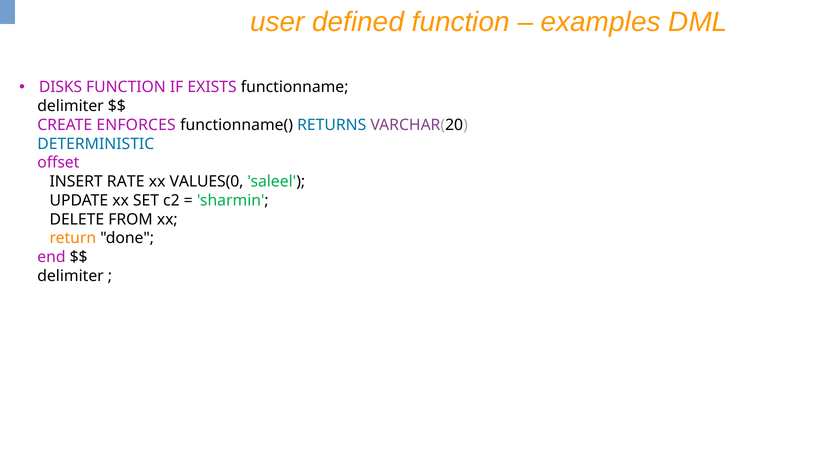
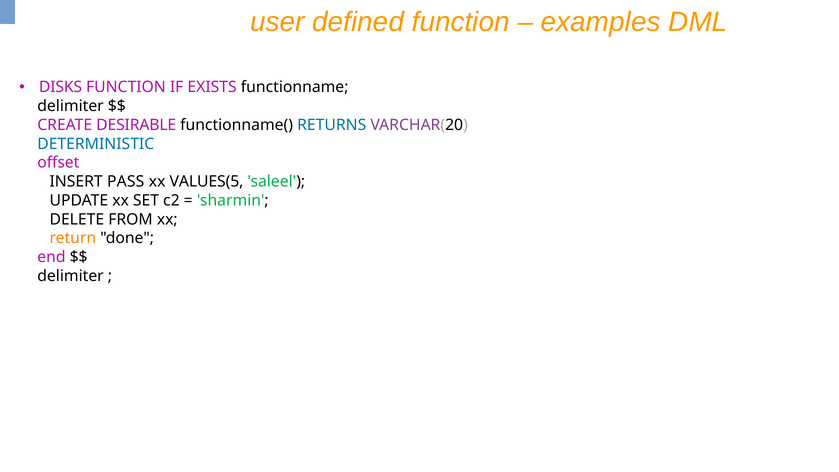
ENFORCES: ENFORCES -> DESIRABLE (136, 125)
RATE: RATE -> PASS (126, 182)
VALUES(0: VALUES(0 -> VALUES(5 (207, 182)
